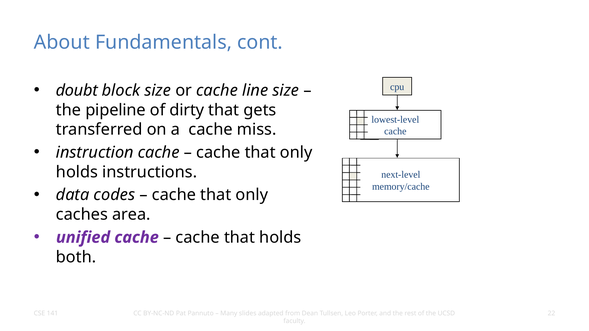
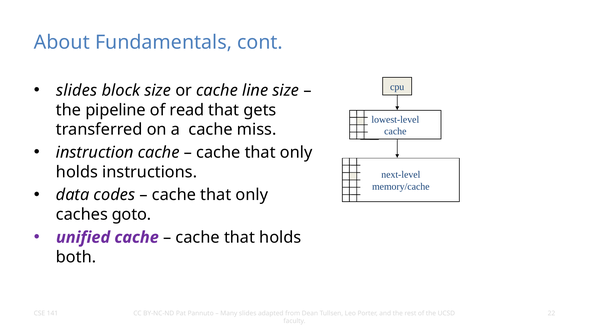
doubt: doubt -> slides (77, 90)
dirty: dirty -> read (187, 110)
area: area -> goto (131, 215)
